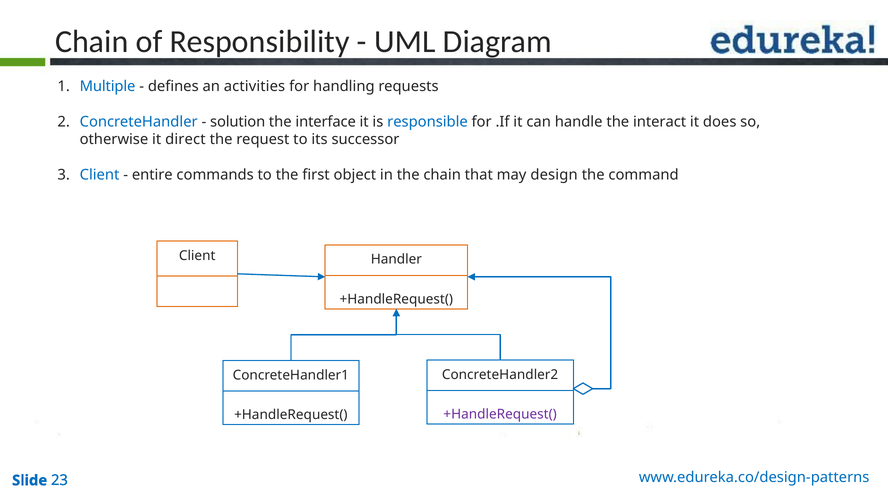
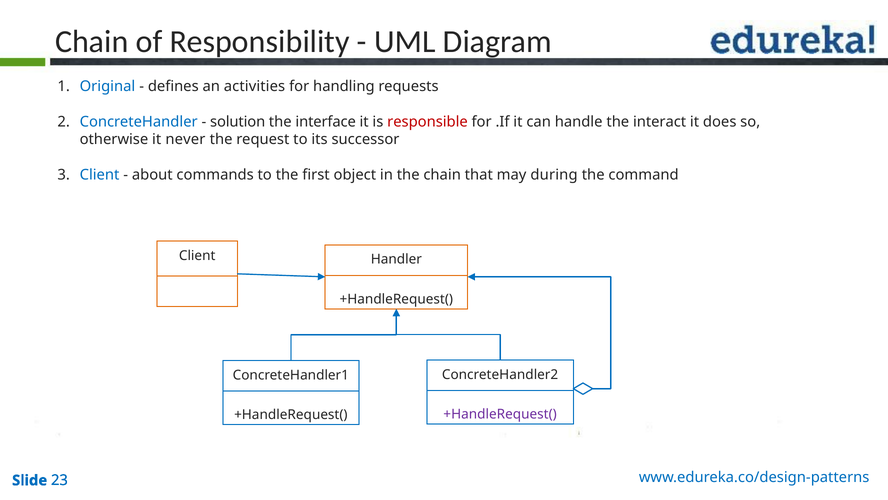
Multiple: Multiple -> Original (107, 86)
responsible colour: blue -> red (428, 122)
direct: direct -> never (185, 139)
entire: entire -> about (152, 175)
design: design -> during (554, 175)
